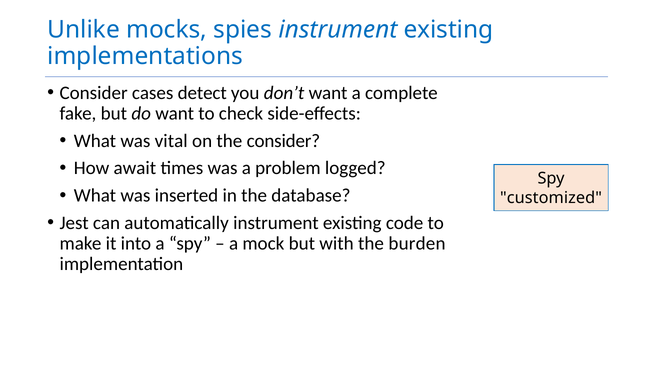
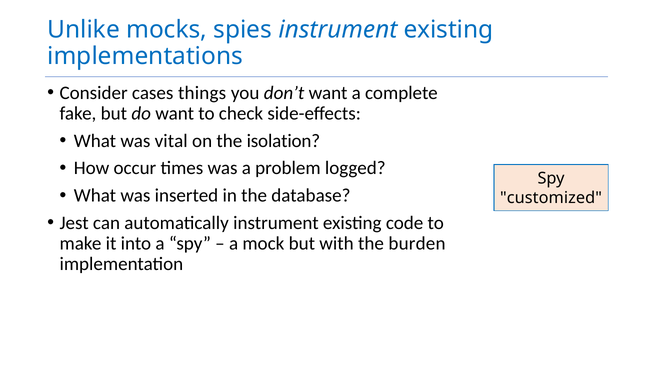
detect: detect -> things (202, 93)
the consider: consider -> isolation (283, 141)
await: await -> occur (135, 168)
